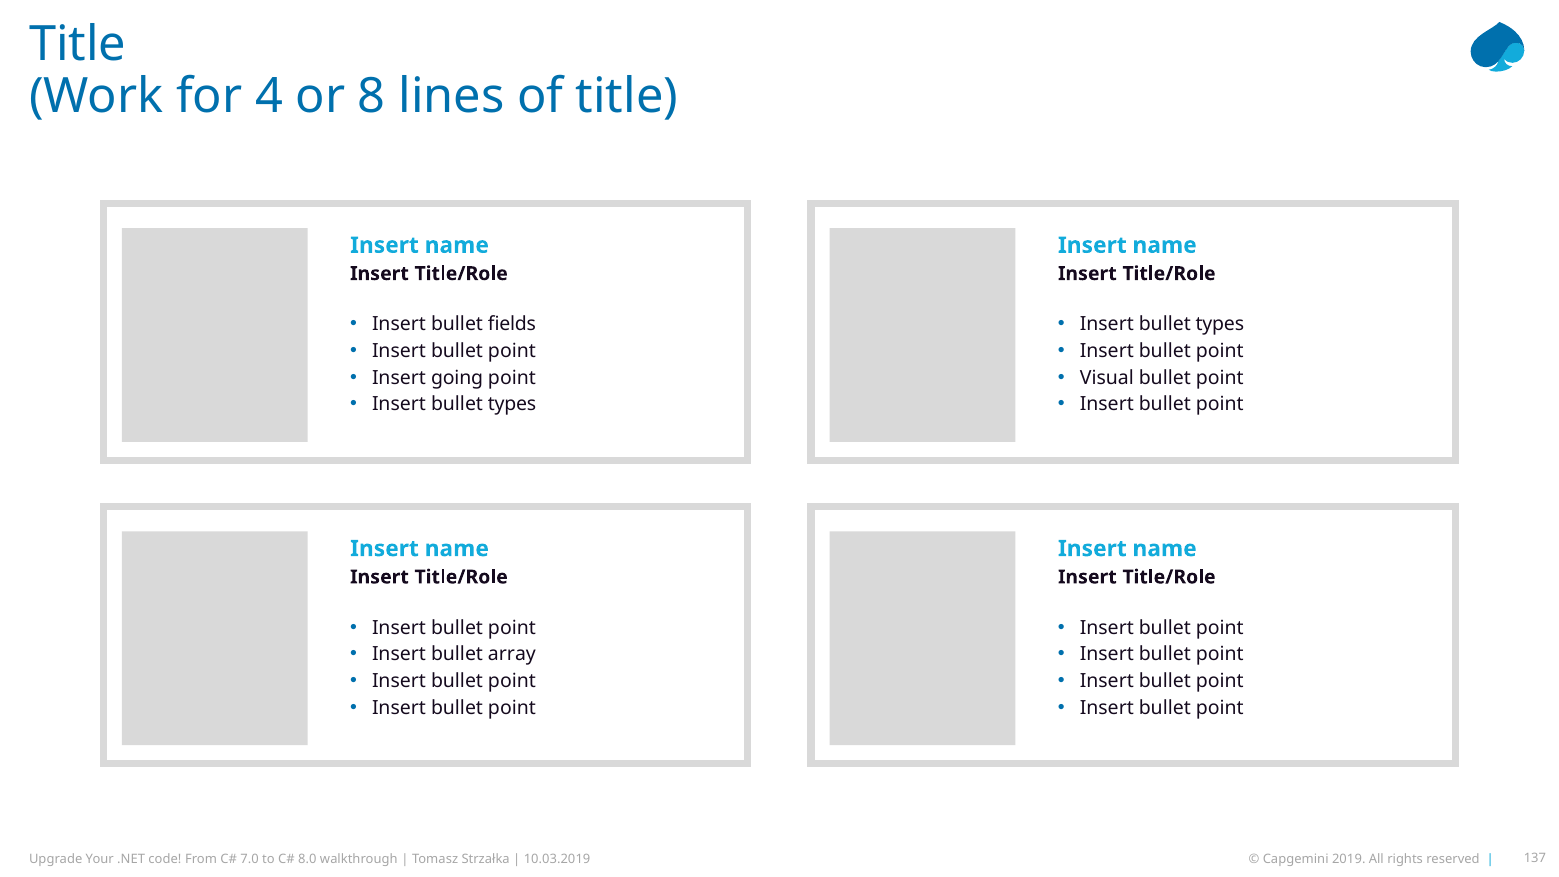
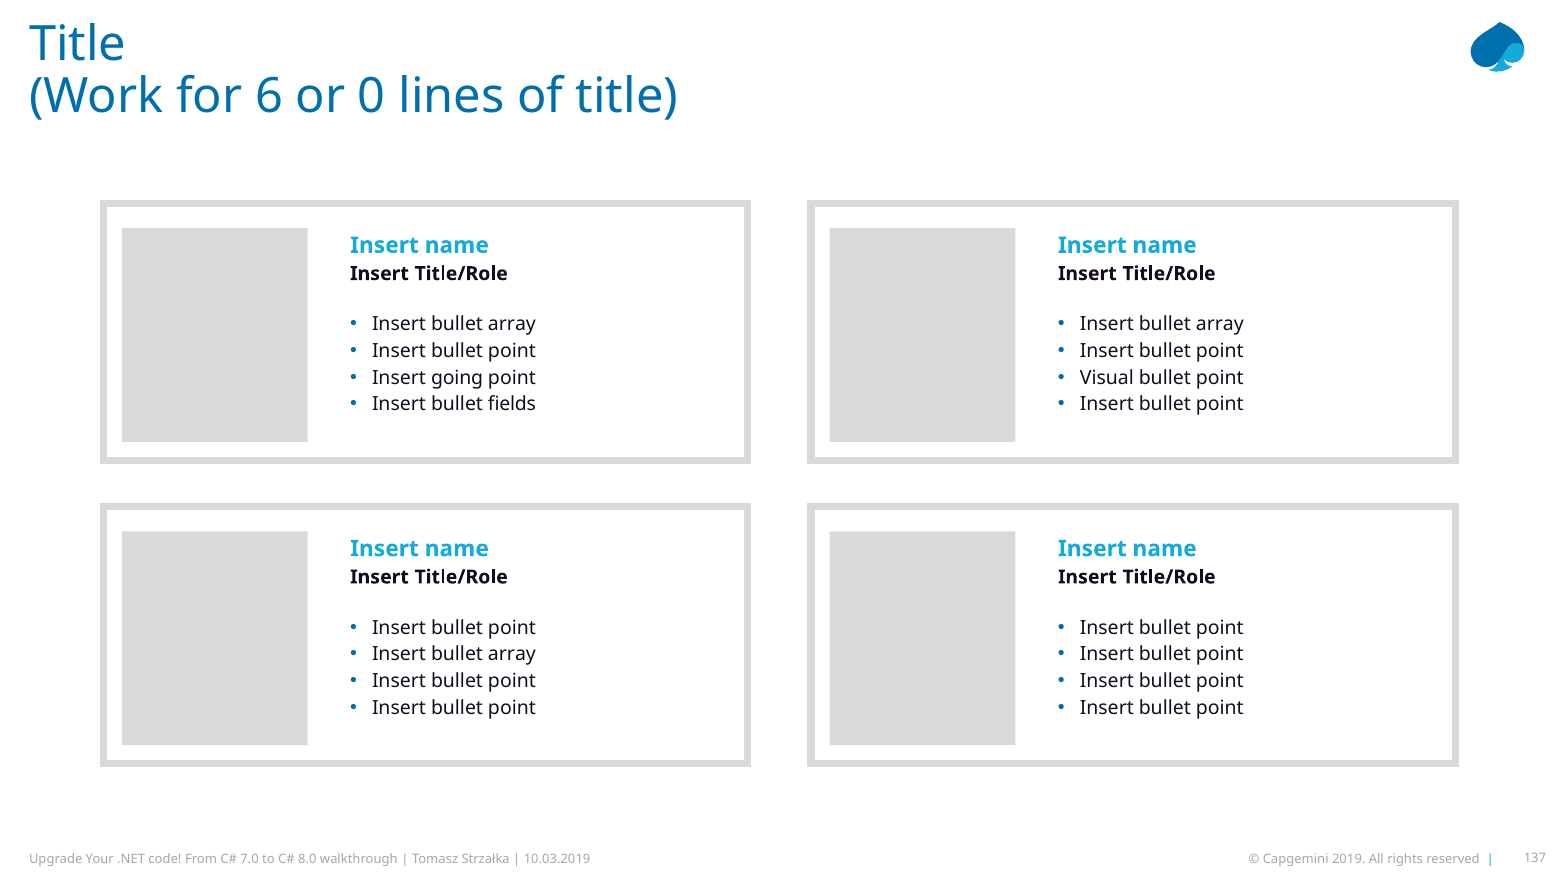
4: 4 -> 6 (269, 97)
8: 8 -> 0 (372, 97)
fields: fields -> array (512, 324)
types: types -> array (1220, 324)
types: types -> fields (512, 404)
